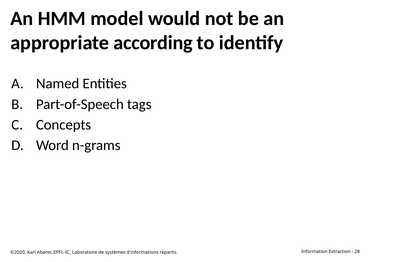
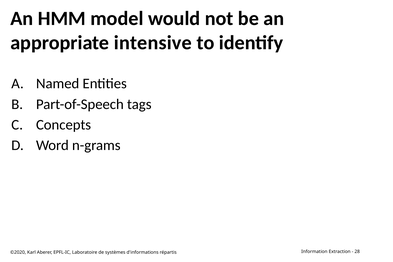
according: according -> intensive (153, 43)
